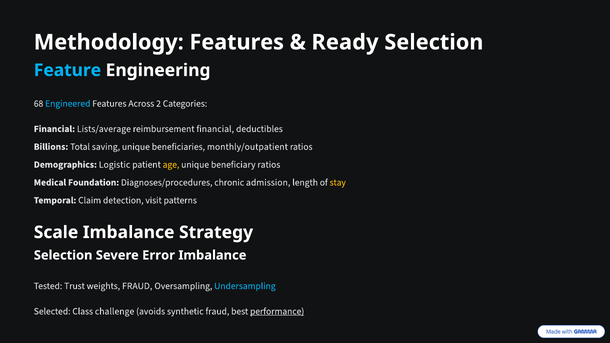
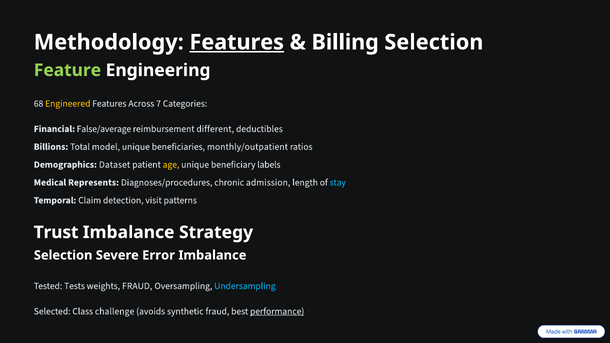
Features underline: none -> present (237, 42)
Ready: Ready -> Billing (345, 42)
Feature colour: light blue -> light green (67, 70)
Engineered colour: light blue -> yellow (68, 104)
2: 2 -> 7 (158, 104)
Lists/average: Lists/average -> False/average (104, 129)
reimbursement financial: financial -> different (215, 129)
saving: saving -> model (106, 147)
Logistic: Logistic -> Dataset (115, 165)
beneficiary ratios: ratios -> labels (269, 165)
Foundation: Foundation -> Represents (94, 182)
stay colour: yellow -> light blue (338, 182)
Scale: Scale -> Trust (56, 232)
Trust: Trust -> Tests (75, 286)
